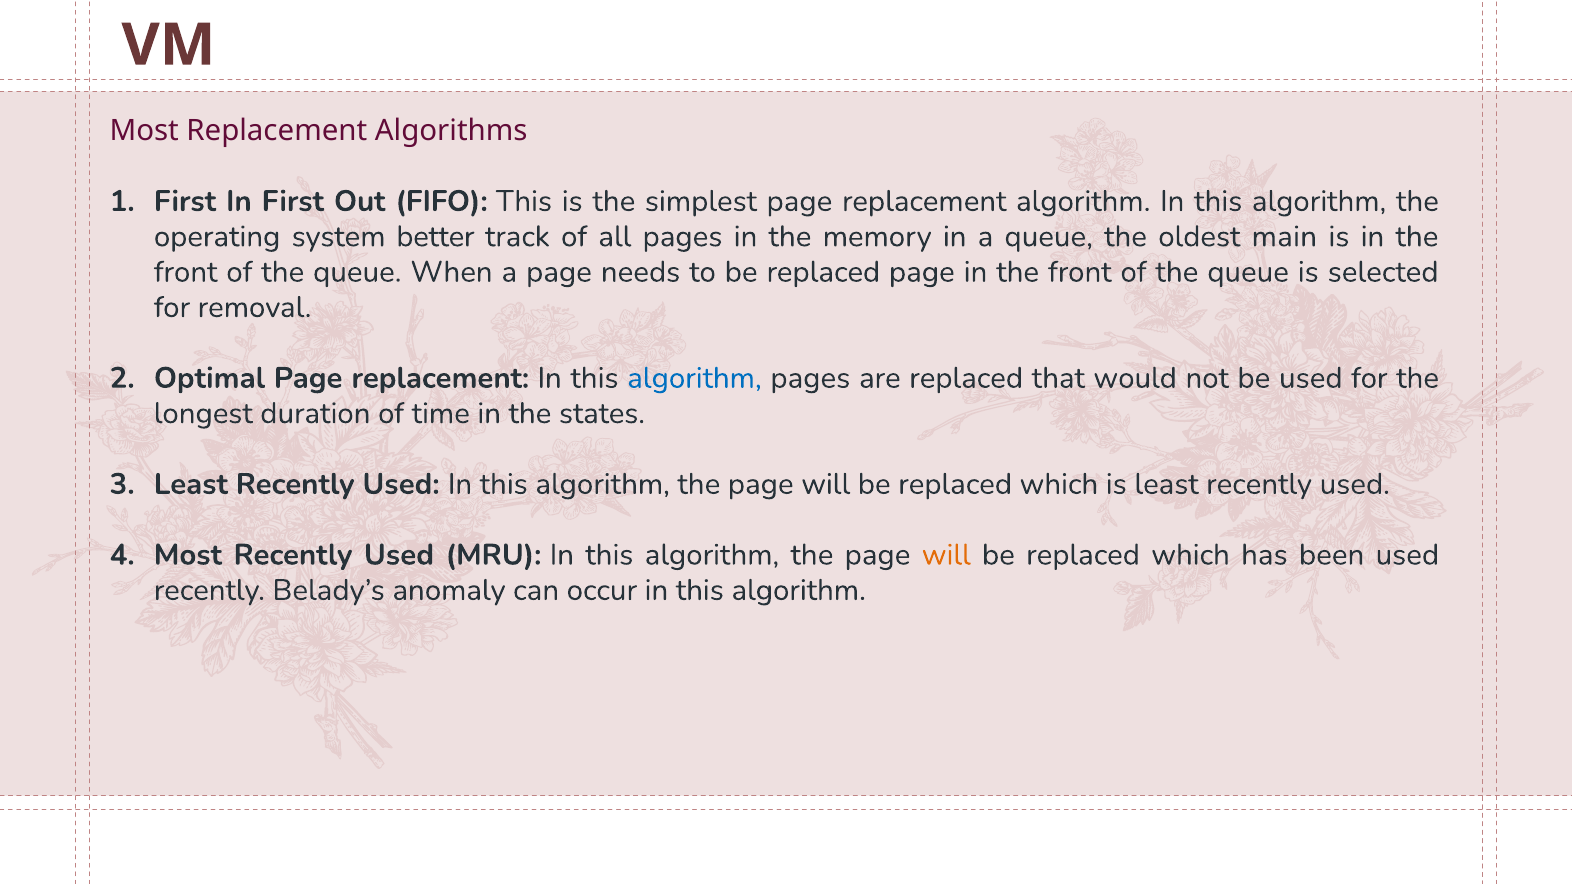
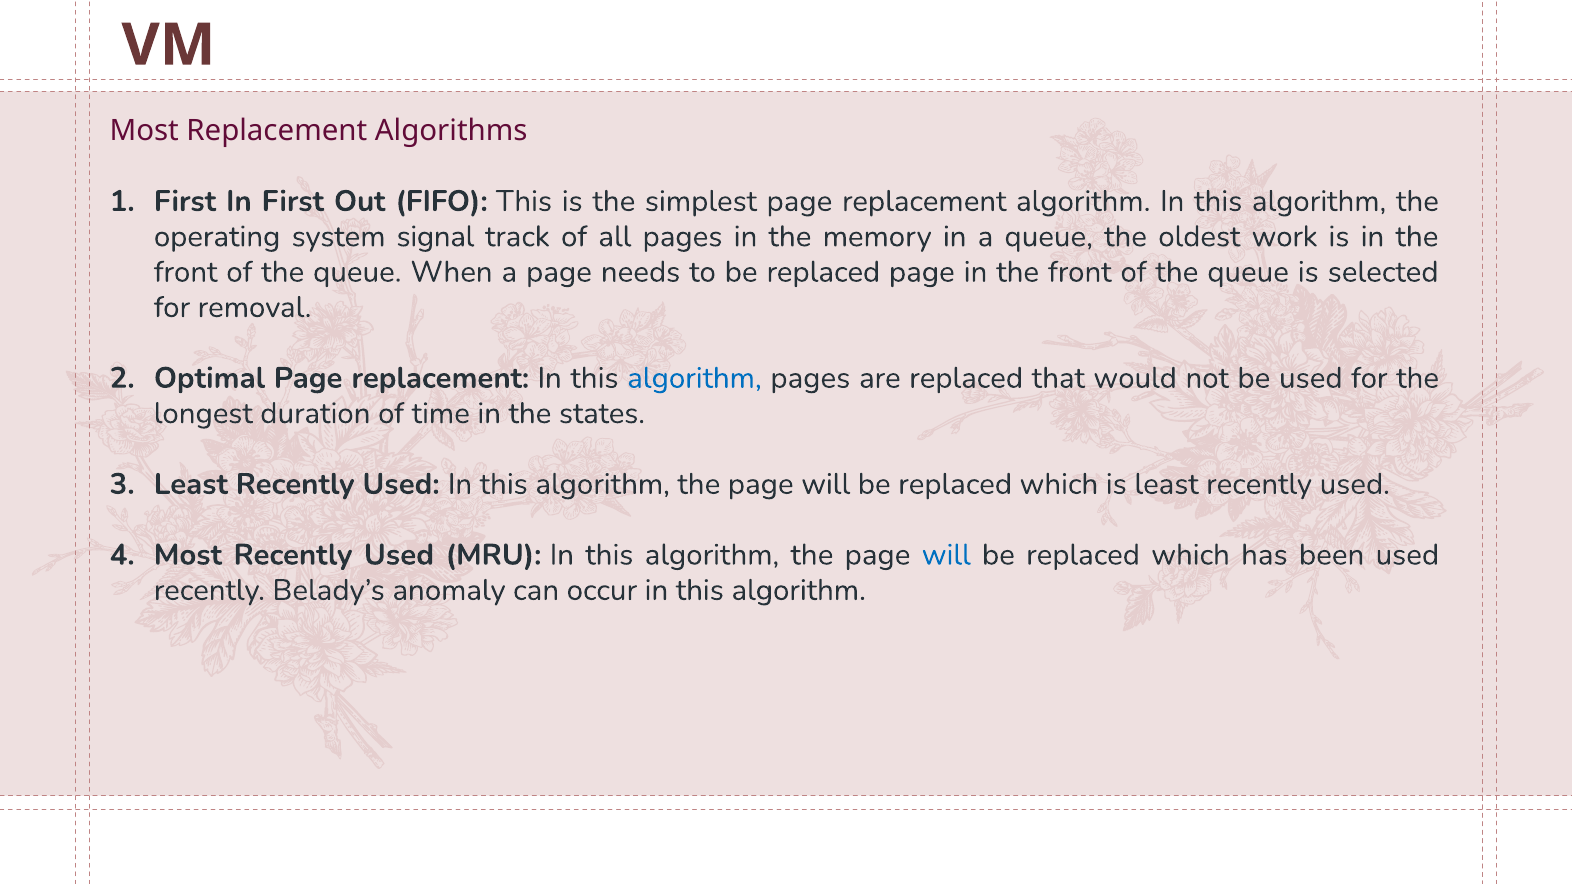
better: better -> signal (435, 237)
main: main -> work (1285, 237)
will colour: orange -> blue (946, 555)
